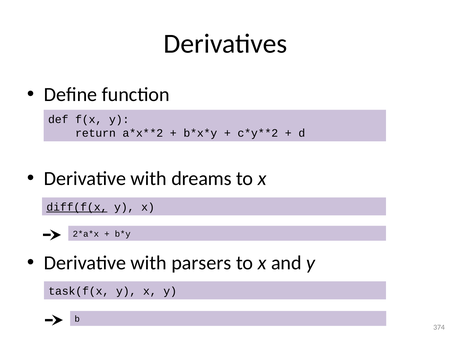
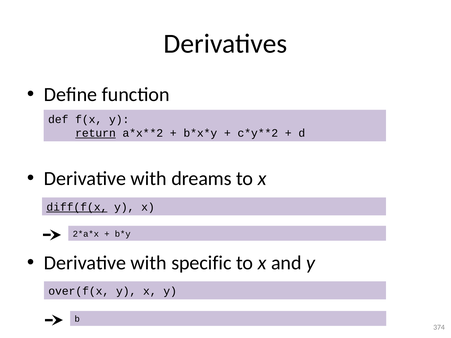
return underline: none -> present (95, 133)
parsers: parsers -> specific (201, 263)
task(f(x: task(f(x -> over(f(x (79, 291)
